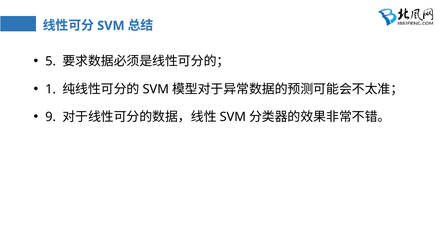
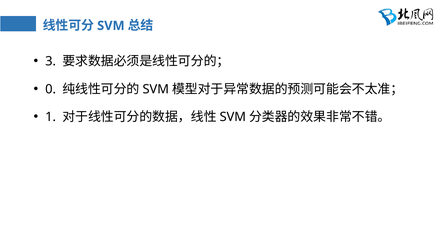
5: 5 -> 3 (51, 61)
1: 1 -> 0 (51, 89)
9: 9 -> 1 (51, 117)
